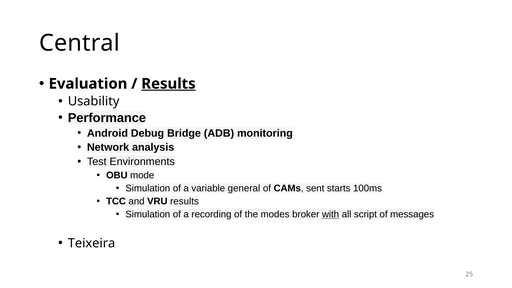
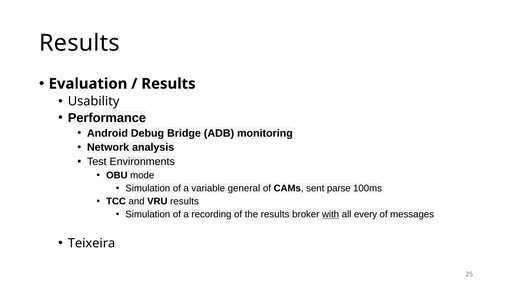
Central: Central -> Results (79, 43)
Results underline: present -> none (168, 84)
starts: starts -> parse (339, 188)
the modes: modes -> results (275, 214)
script: script -> every (366, 214)
